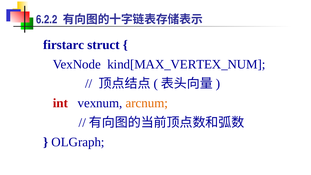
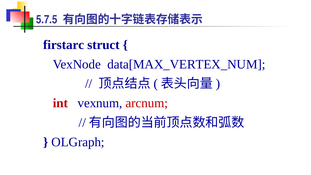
6.2.2: 6.2.2 -> 5.7.5 (47, 19)
kind[MAX_VERTEX_NUM: kind[MAX_VERTEX_NUM -> data[MAX_VERTEX_NUM (186, 64)
arcnum colour: orange -> red (147, 103)
